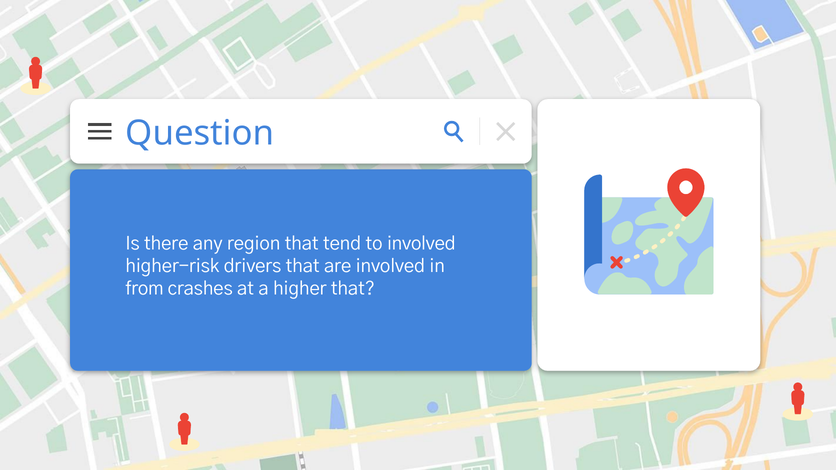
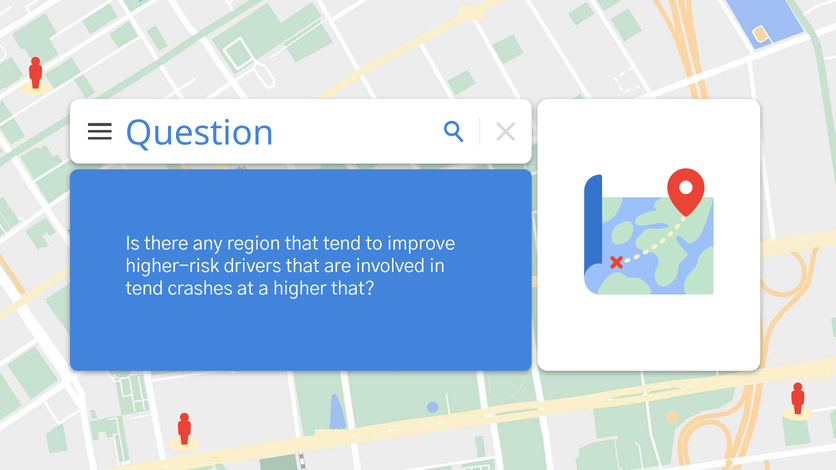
to involved: involved -> improve (421, 244)
from: from -> tend (144, 289)
